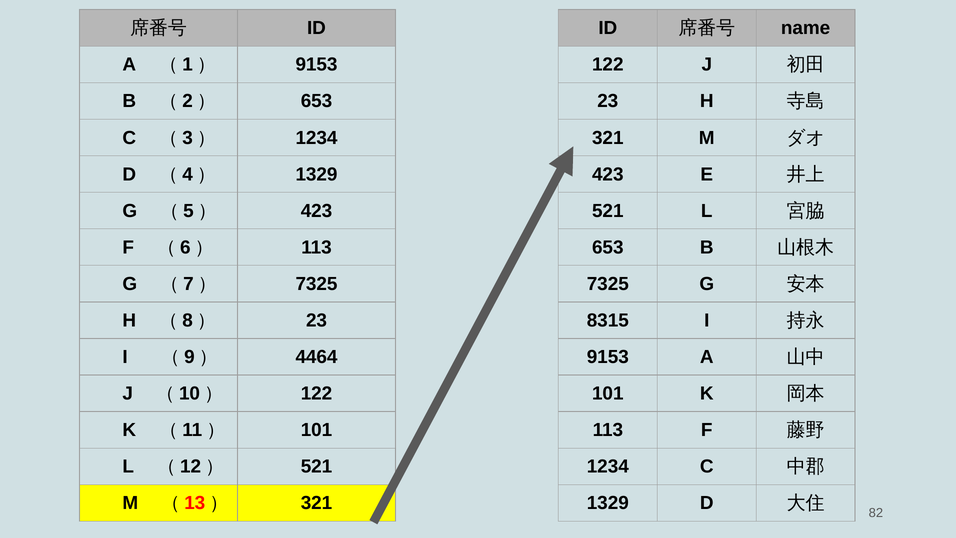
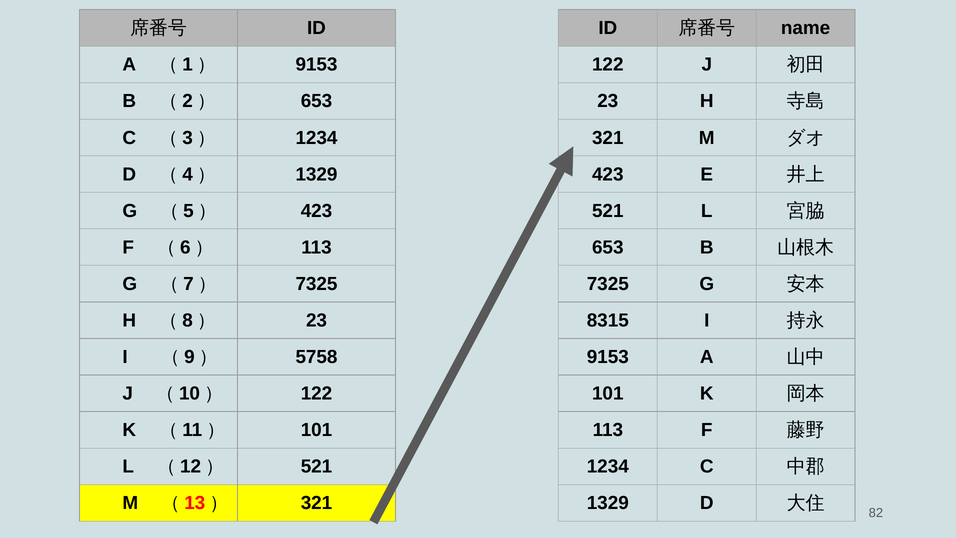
4464: 4464 -> 5758 (316, 357)
